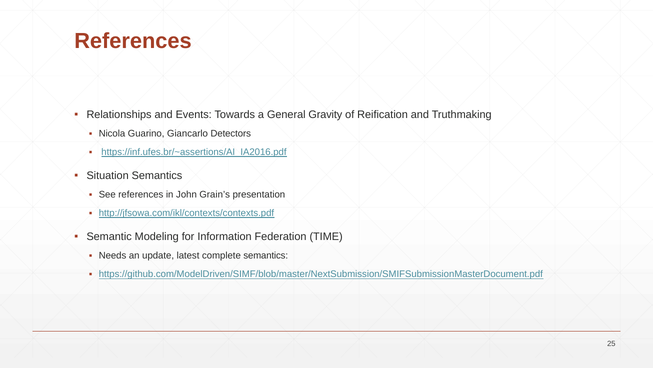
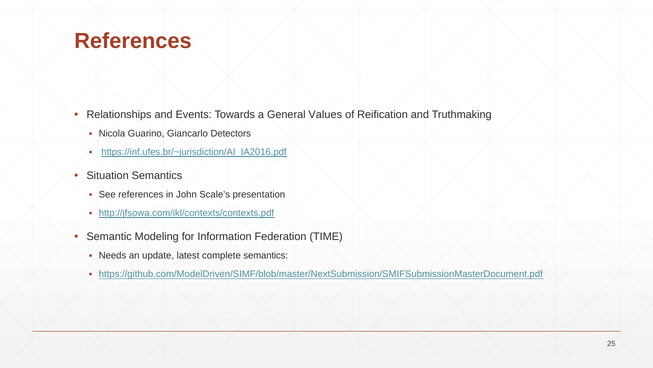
Gravity: Gravity -> Values (325, 114)
https://inf.ufes.br/~assertions/AI_IA2016.pdf: https://inf.ufes.br/~assertions/AI_IA2016.pdf -> https://inf.ufes.br/~jurisdiction/AI_IA2016.pdf (194, 152)
Grain’s: Grain’s -> Scale’s (215, 194)
